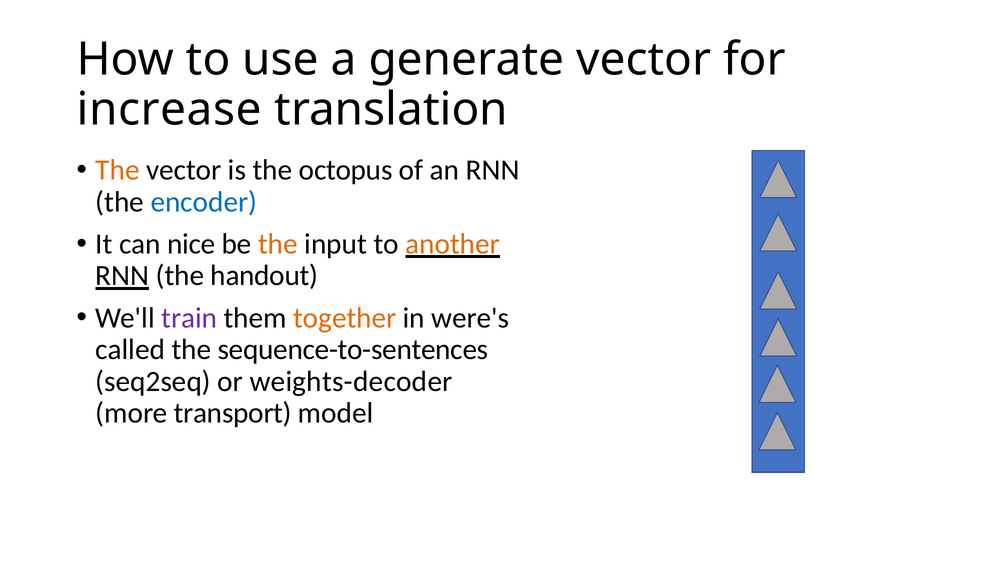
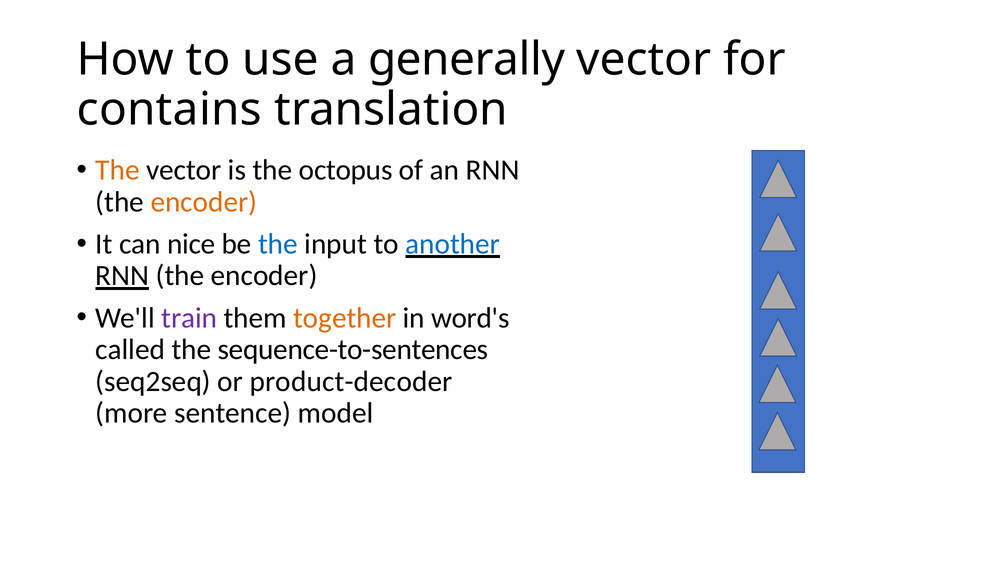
generate: generate -> generally (467, 60)
increase: increase -> contains (169, 109)
encoder colour: blue -> orange (204, 202)
the colour: orange -> blue (278, 244)
another colour: orange -> blue (453, 244)
handout: handout -> encoder (264, 275)
were's: were's -> word's (470, 318)
weights-decoder: weights-decoder -> product-decoder (351, 381)
transport: transport -> sentence (233, 413)
